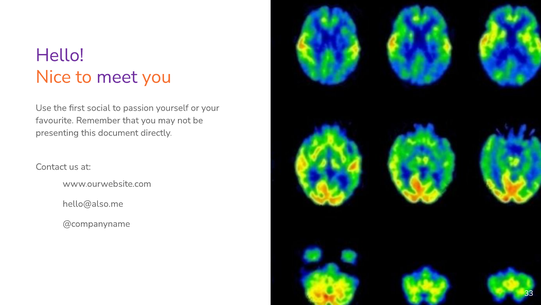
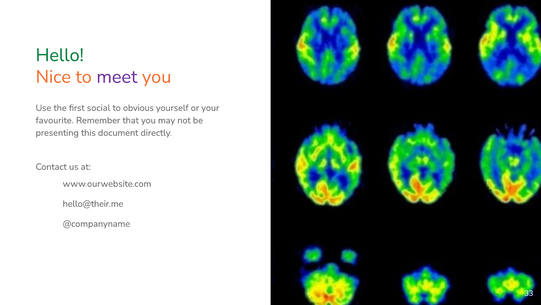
Hello colour: purple -> green (60, 55)
passion: passion -> obvious (138, 108)
hello@also.me: hello@also.me -> hello@their.me (93, 203)
